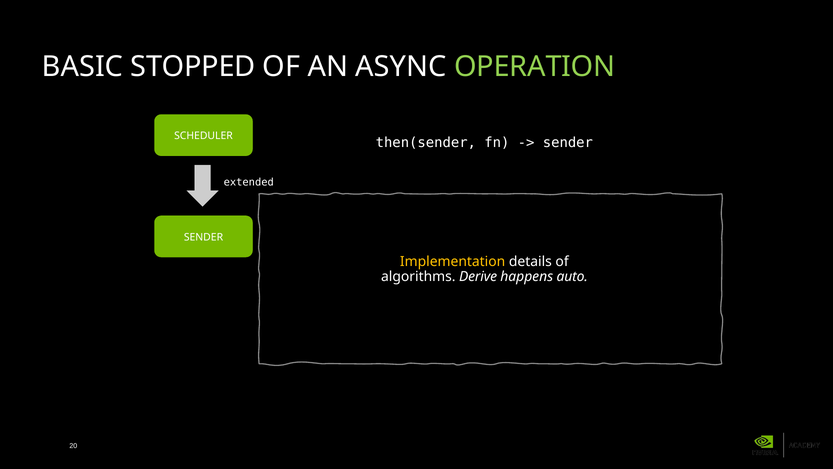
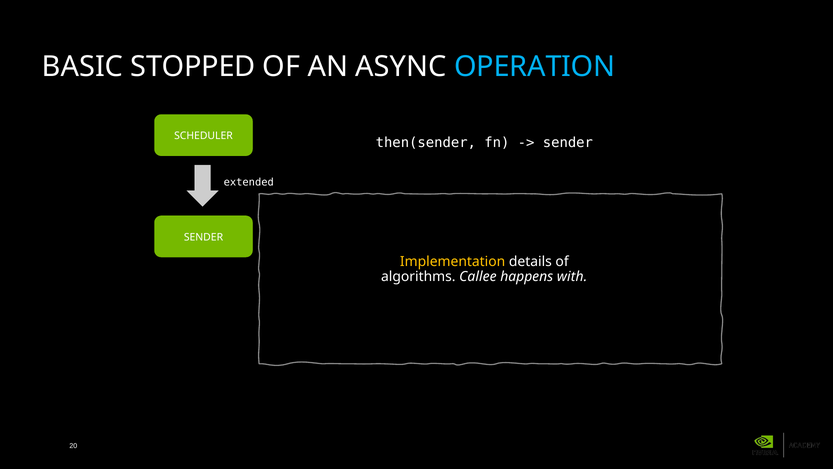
OPERATION colour: light green -> light blue (535, 67)
Derive: Derive -> Callee (478, 276)
auto: auto -> with (572, 276)
